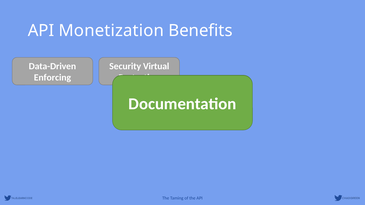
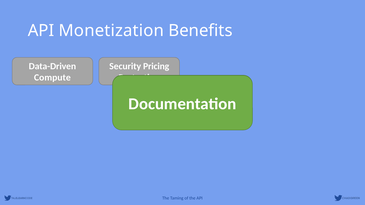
Virtual: Virtual -> Pricing (156, 66)
Enforcing: Enforcing -> Compute (52, 78)
